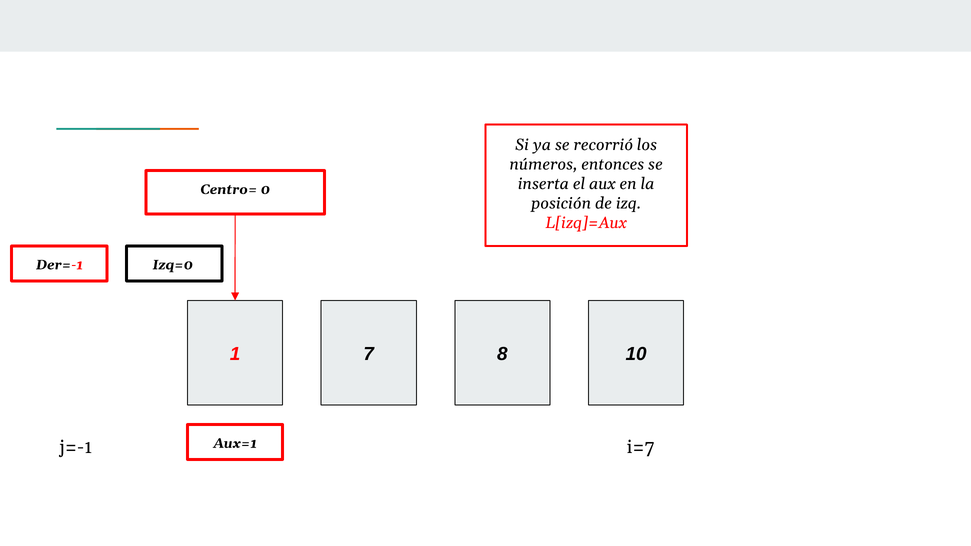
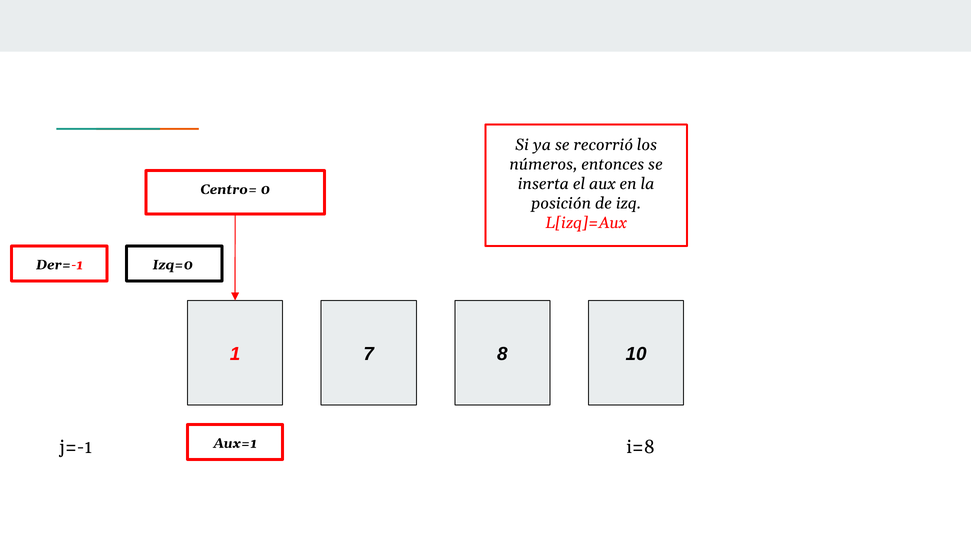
i=7: i=7 -> i=8 (641, 447)
